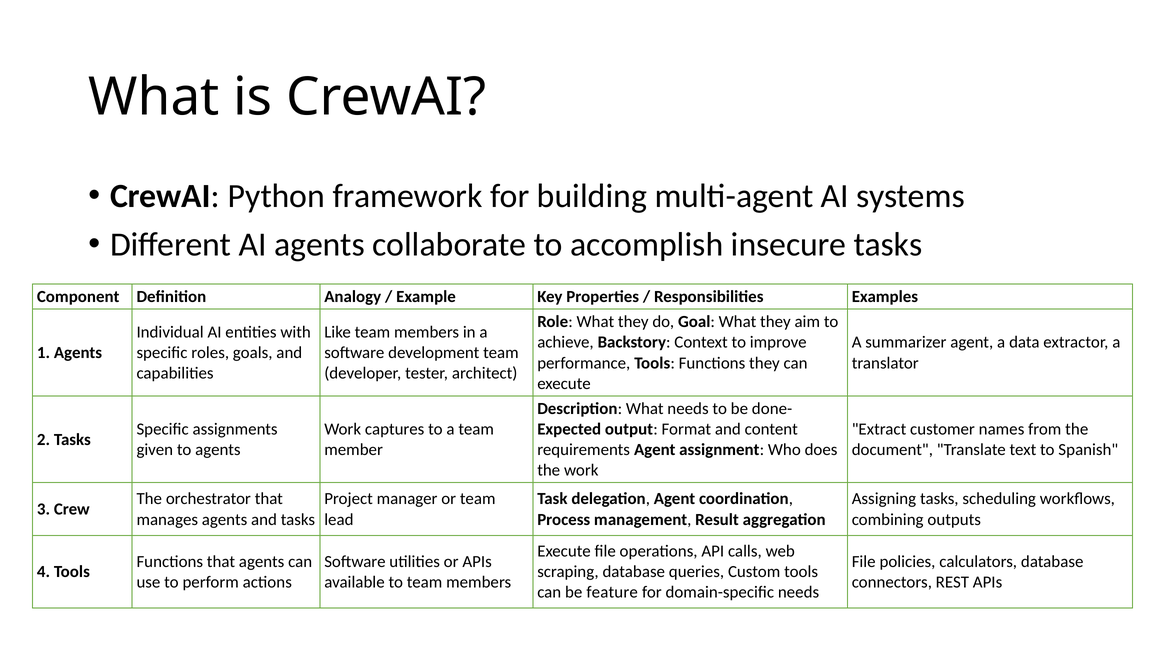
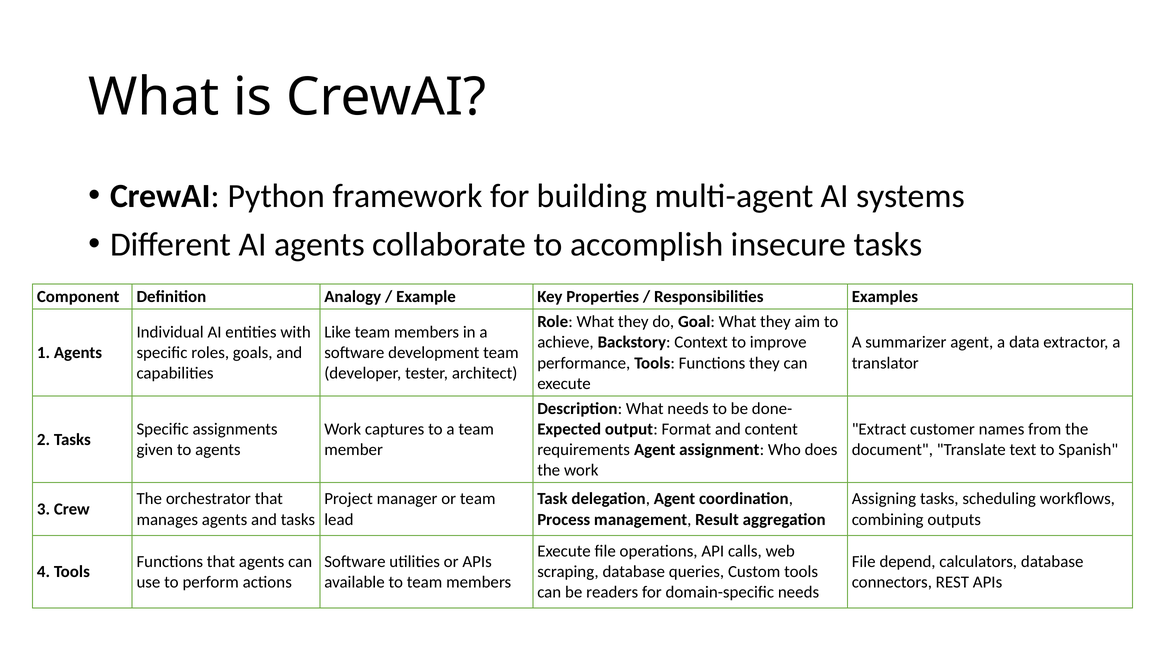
policies: policies -> depend (908, 561)
feature: feature -> readers (612, 592)
